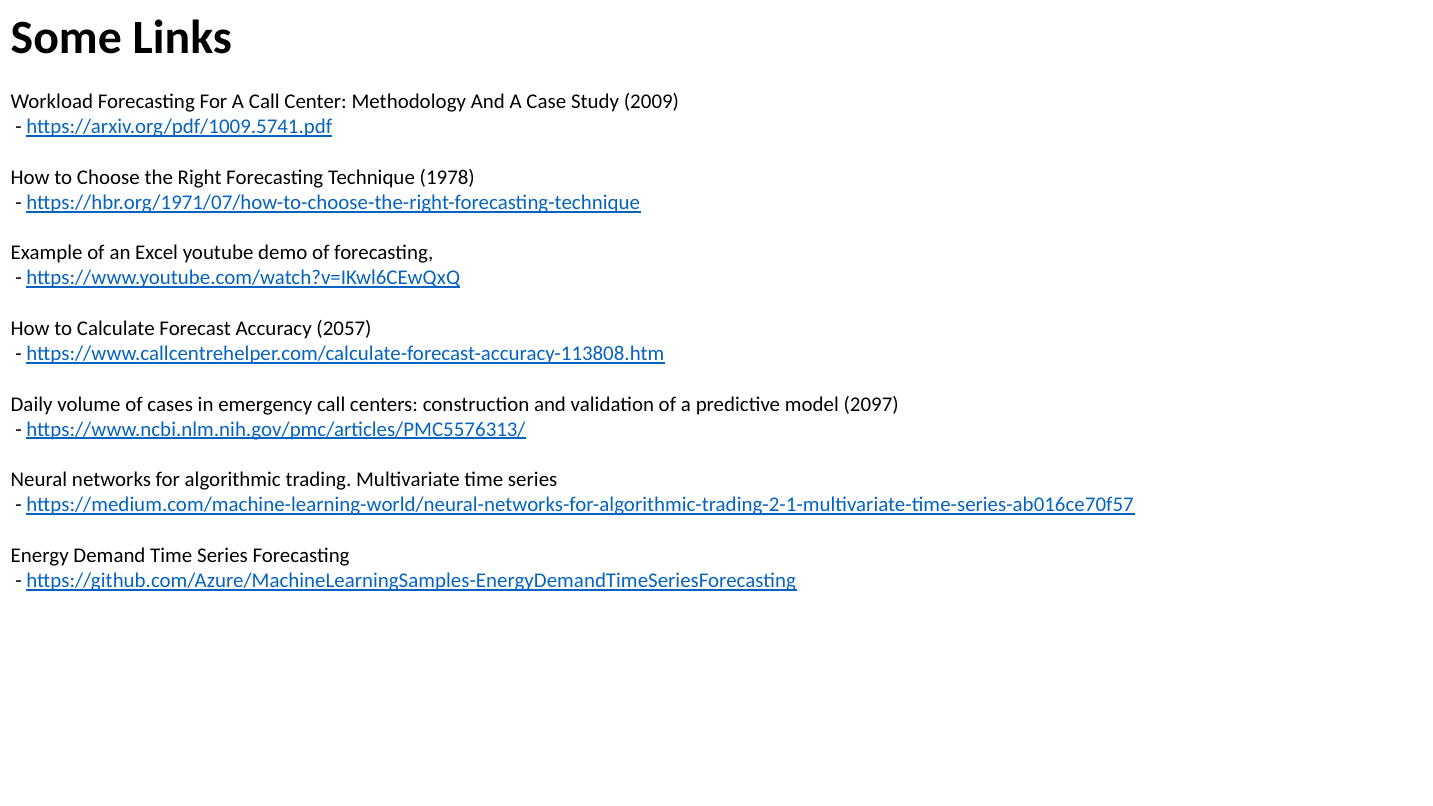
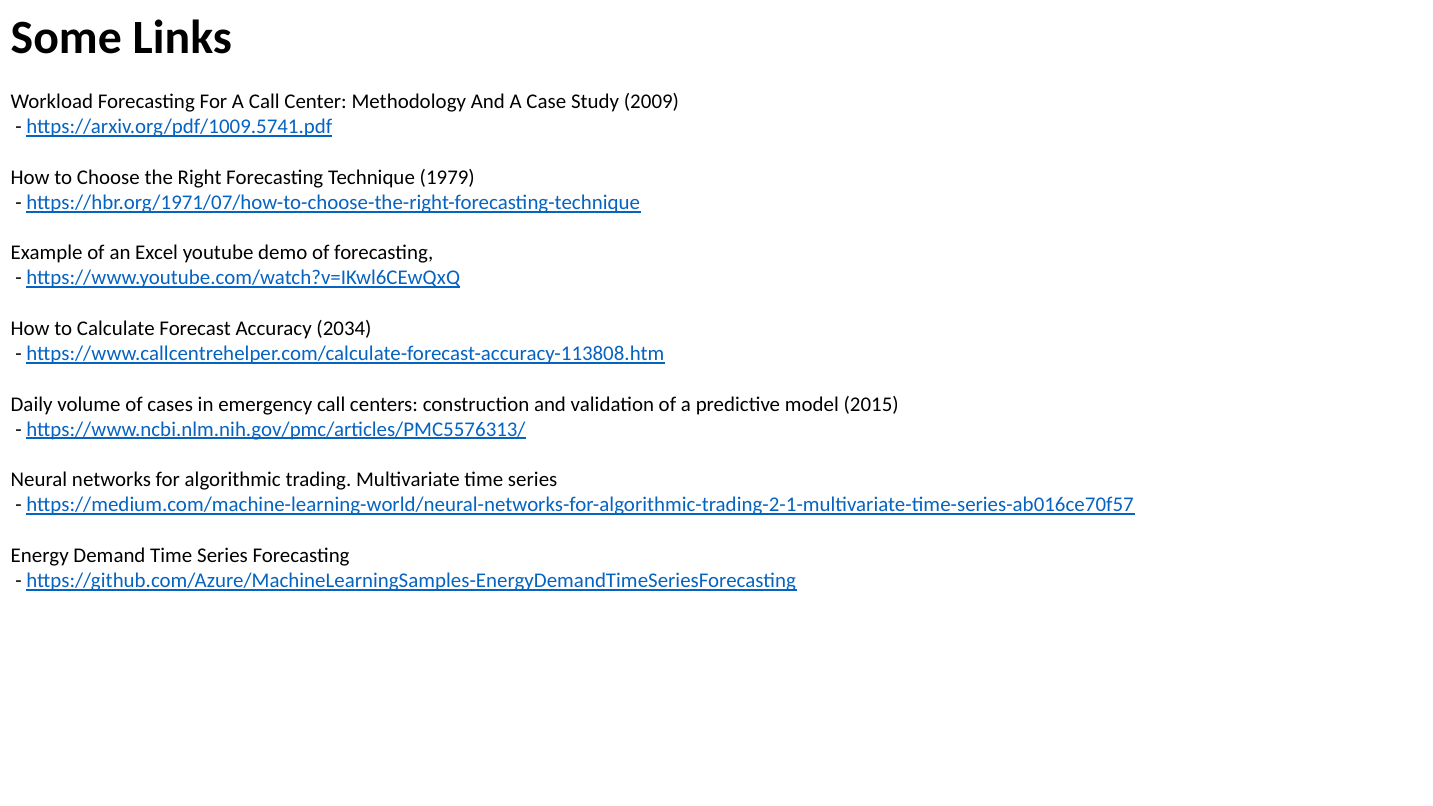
1978: 1978 -> 1979 (447, 177)
2057: 2057 -> 2034 (344, 329)
2097: 2097 -> 2015 (871, 404)
